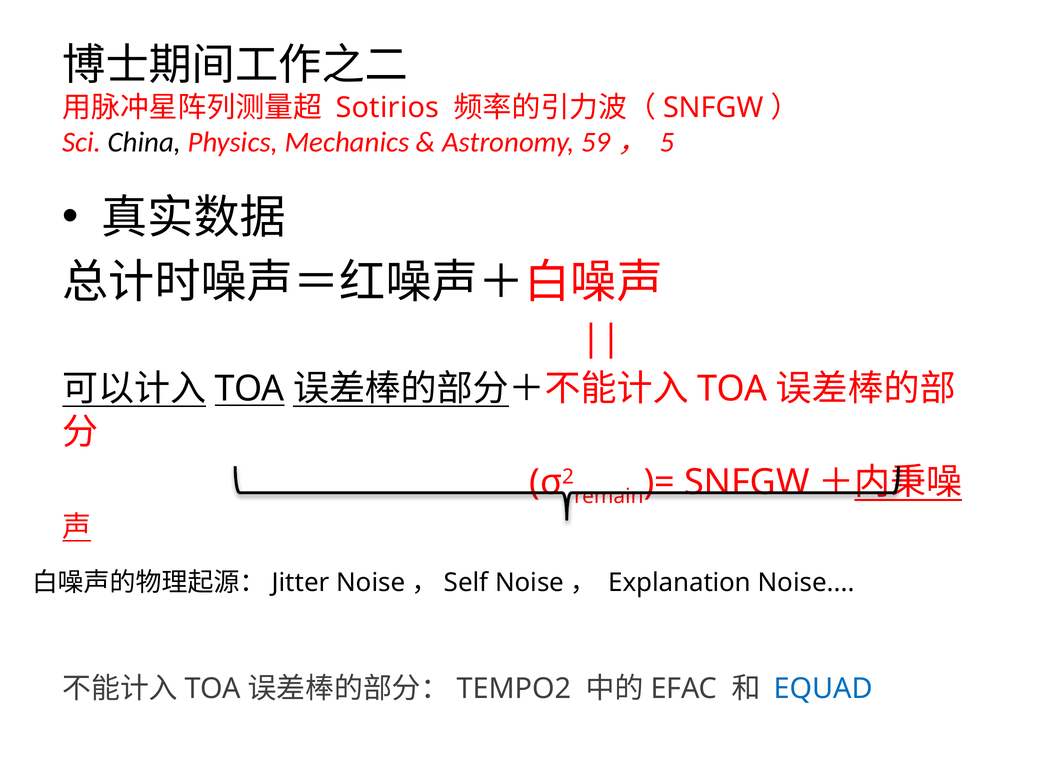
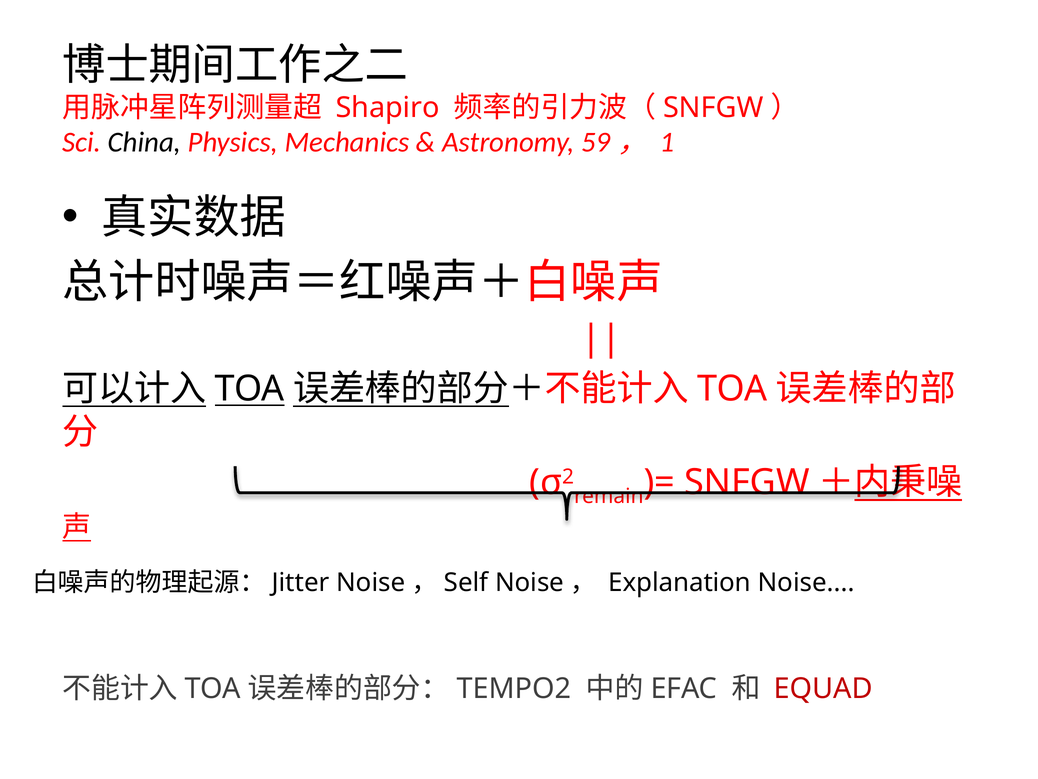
Sotirios: Sotirios -> Shapiro (388, 108)
5: 5 -> 1 (667, 142)
EQUAD colour: blue -> red (823, 688)
